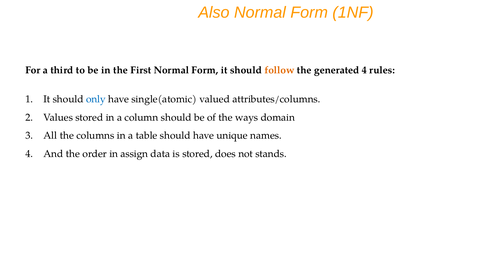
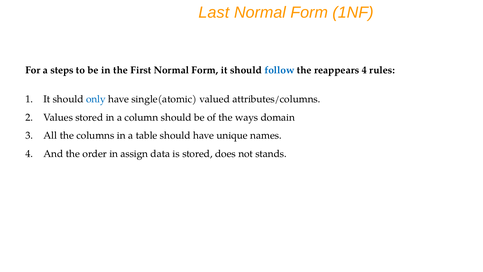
Also: Also -> Last (214, 13)
third: third -> steps (62, 70)
follow colour: orange -> blue (279, 70)
generated: generated -> reappears (337, 70)
